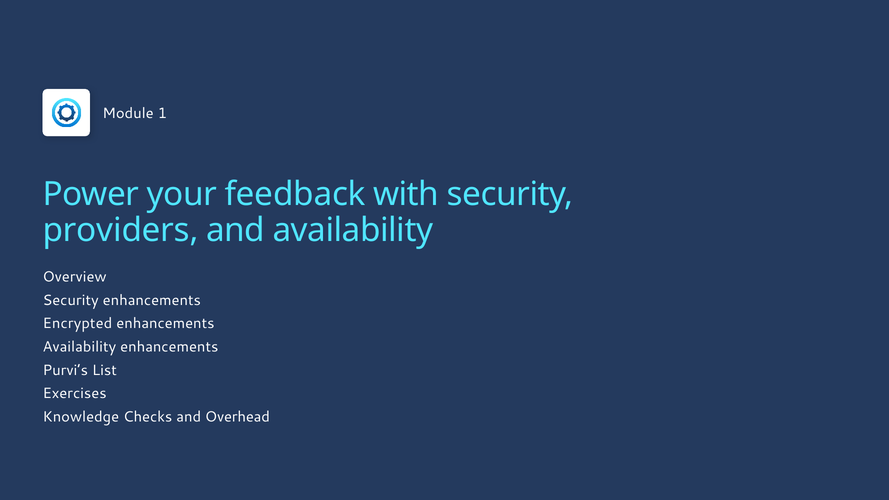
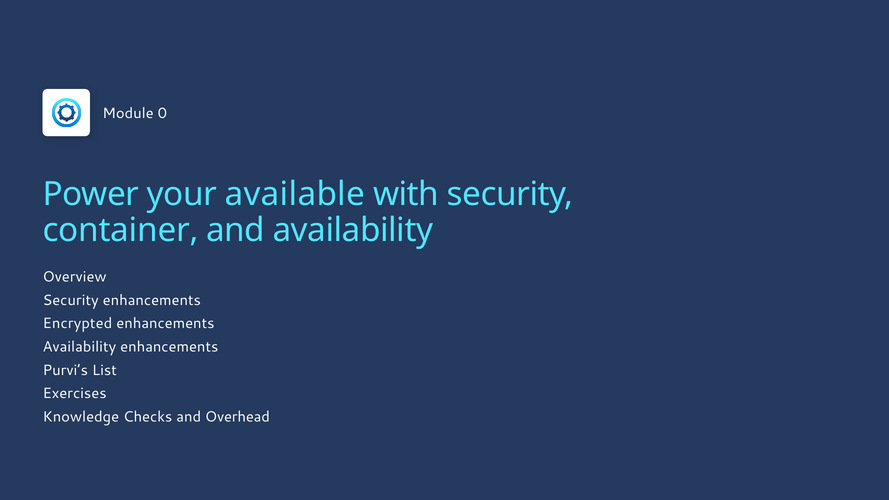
1: 1 -> 0 (162, 114)
feedback: feedback -> available (295, 194)
providers: providers -> container (121, 230)
